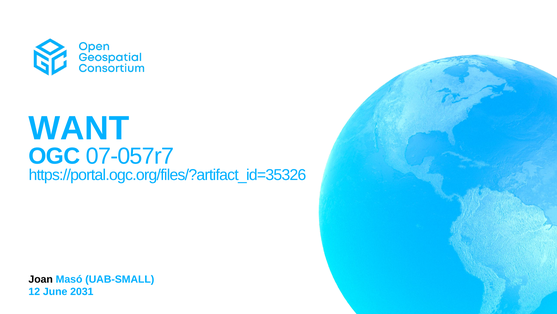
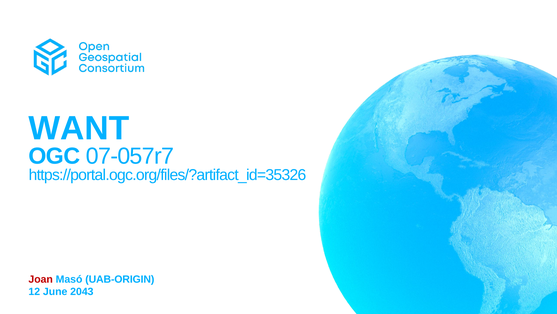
Joan colour: black -> red (41, 279)
UAB-SMALL: UAB-SMALL -> UAB-ORIGIN (120, 279)
2031: 2031 -> 2043 (82, 291)
